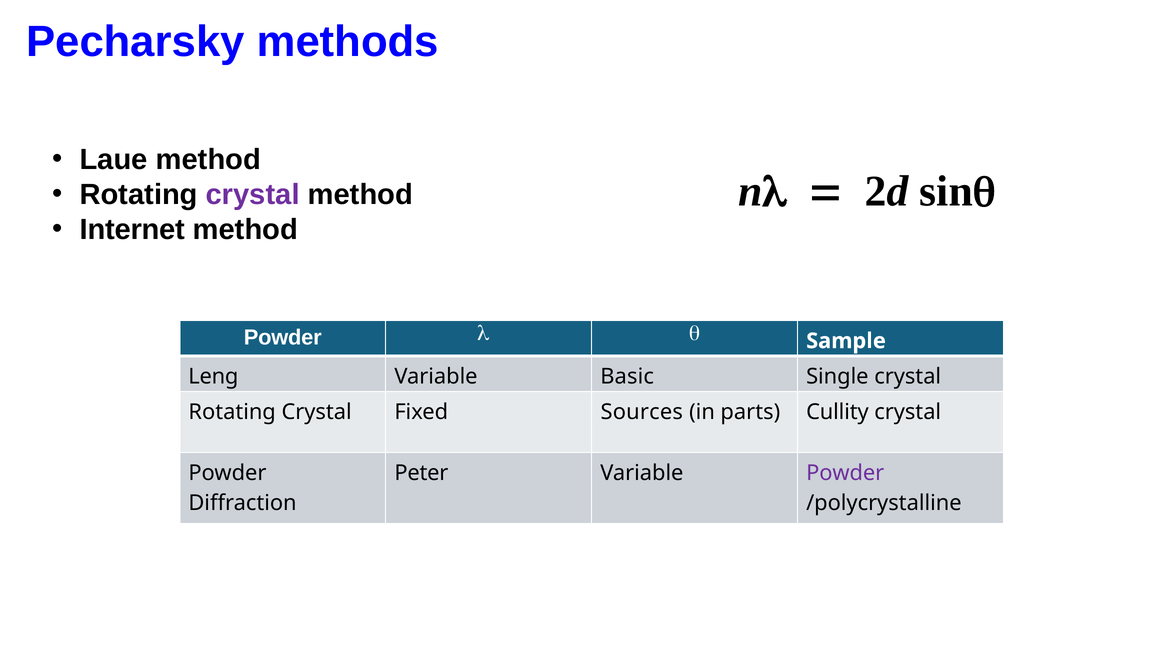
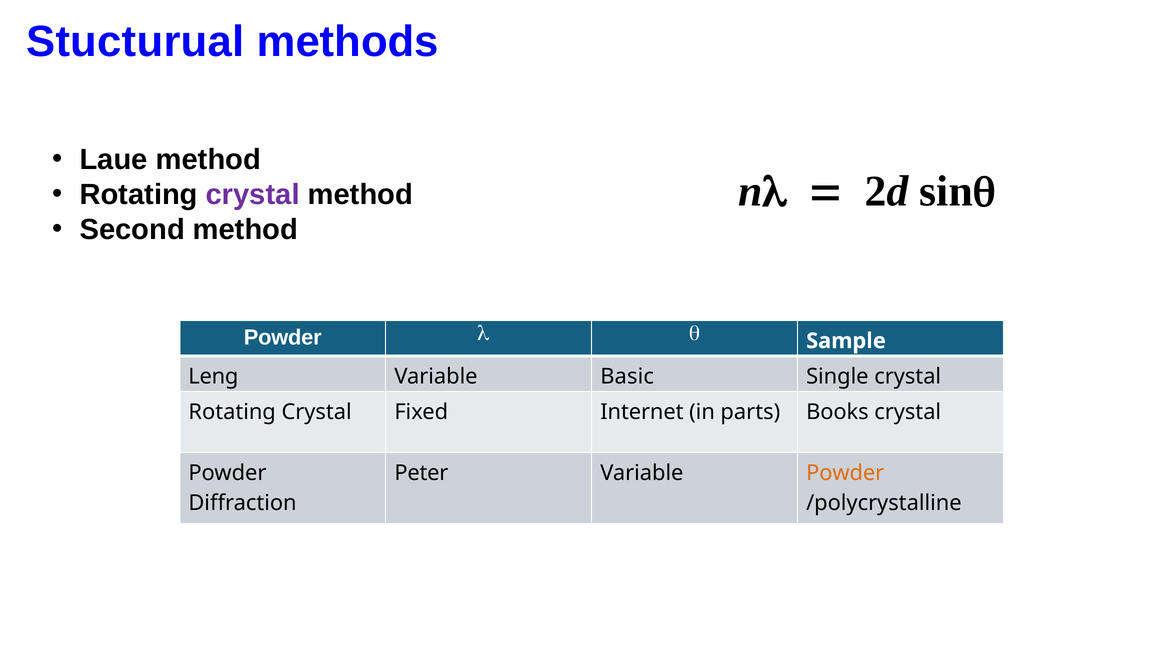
Pecharsky: Pecharsky -> Stucturual (135, 42)
Internet: Internet -> Second (132, 229)
Sources: Sources -> Internet (642, 412)
Cullity: Cullity -> Books (837, 412)
Powder colour: purple -> orange (845, 473)
